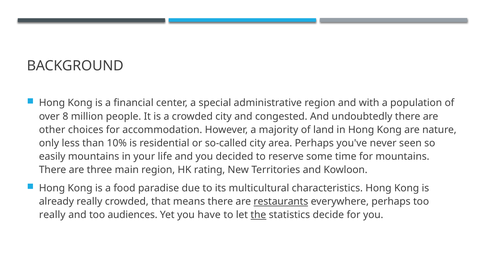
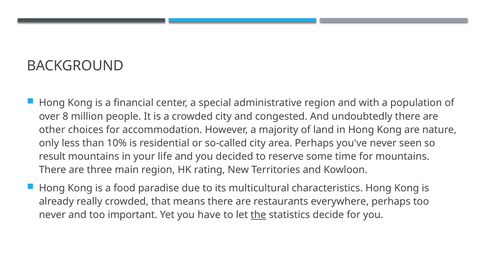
easily: easily -> result (52, 156)
restaurants underline: present -> none (281, 201)
really: really -> never (52, 215)
audiences: audiences -> important (133, 215)
